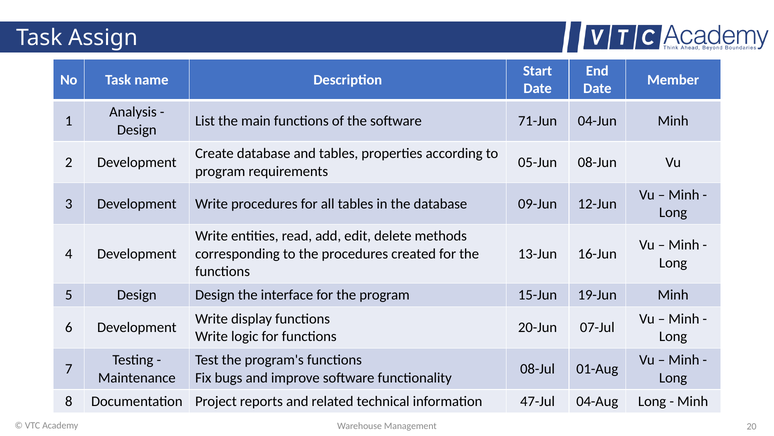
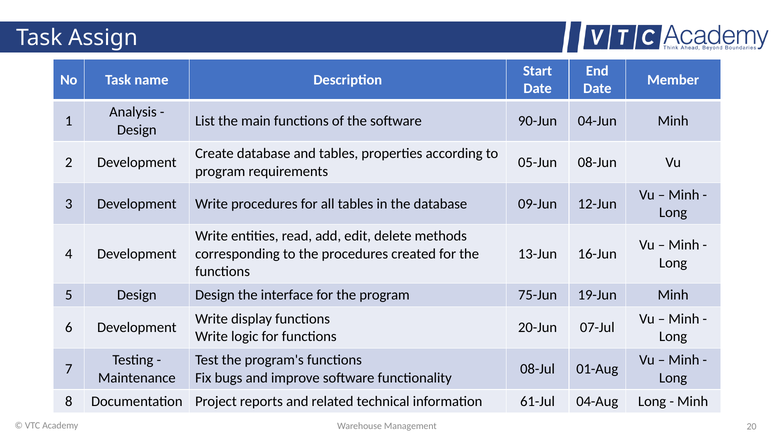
71-Jun: 71-Jun -> 90-Jun (538, 121)
15-Jun: 15-Jun -> 75-Jun (538, 295)
47-Jul: 47-Jul -> 61-Jul (538, 401)
